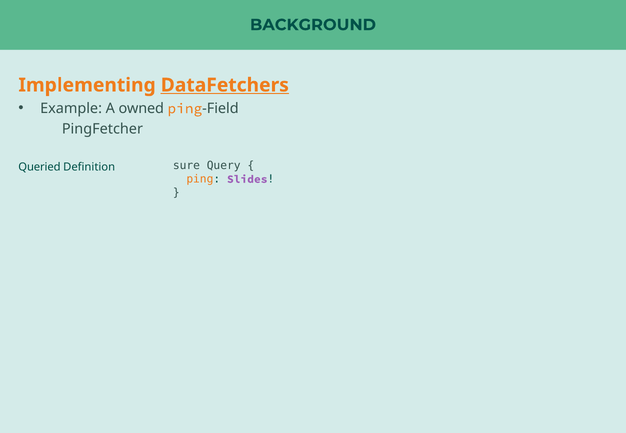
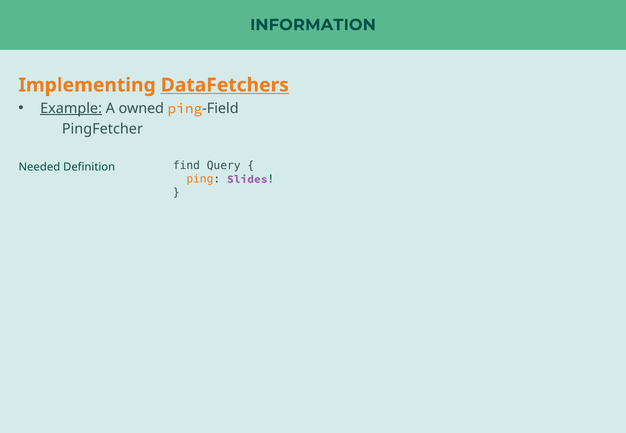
BACKGROUND: BACKGROUND -> INFORMATION (313, 25)
Example underline: none -> present (71, 109)
sure: sure -> find (186, 166)
Queried: Queried -> Needed (39, 167)
